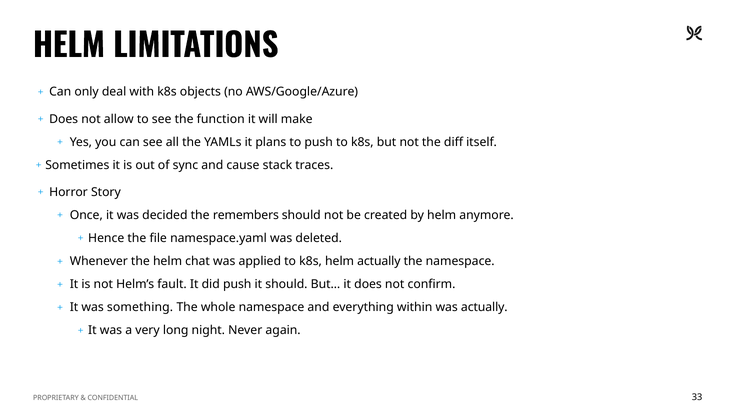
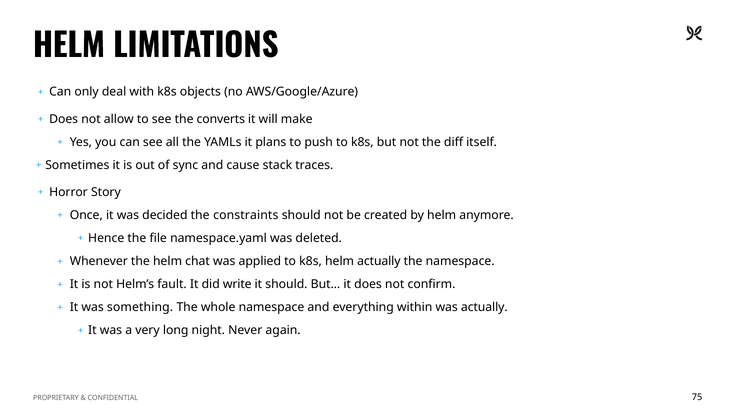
function: function -> converts (221, 119)
remembers: remembers -> constraints (246, 215)
did push: push -> write (237, 284)
33: 33 -> 75 (697, 397)
